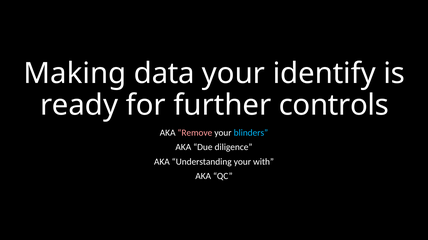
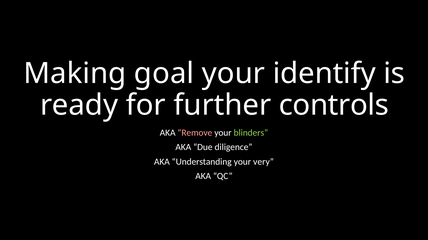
data: data -> goal (164, 74)
blinders colour: light blue -> light green (251, 133)
with: with -> very (263, 162)
